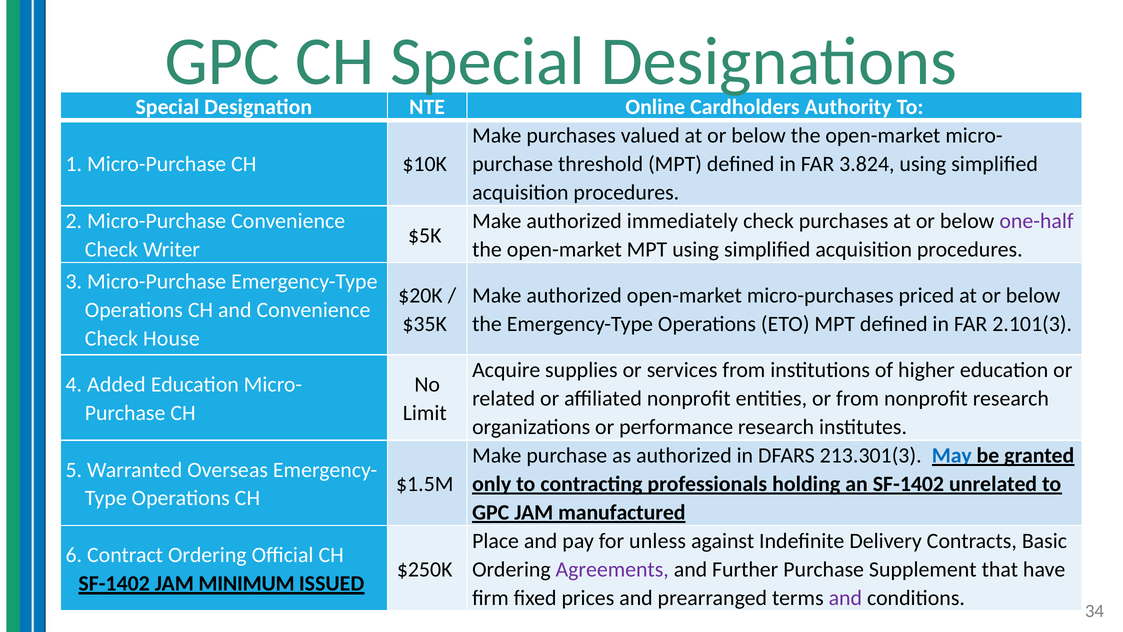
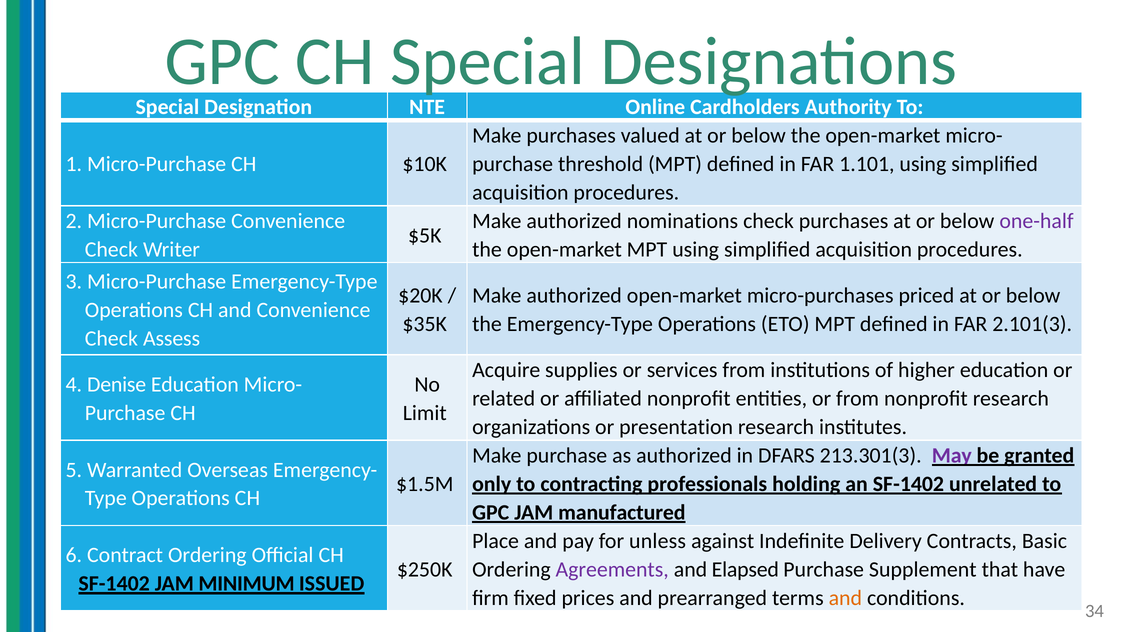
3.824: 3.824 -> 1.101 (867, 164)
immediately: immediately -> nominations (682, 221)
House: House -> Assess (172, 338)
Added: Added -> Denise (117, 384)
performance: performance -> presentation (676, 427)
May colour: blue -> purple (952, 455)
Further: Further -> Elapsed (745, 569)
and colour: purple -> orange (845, 598)
